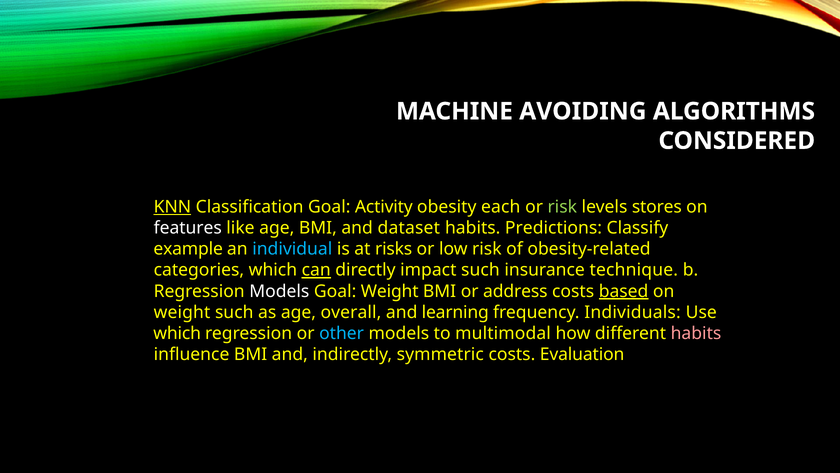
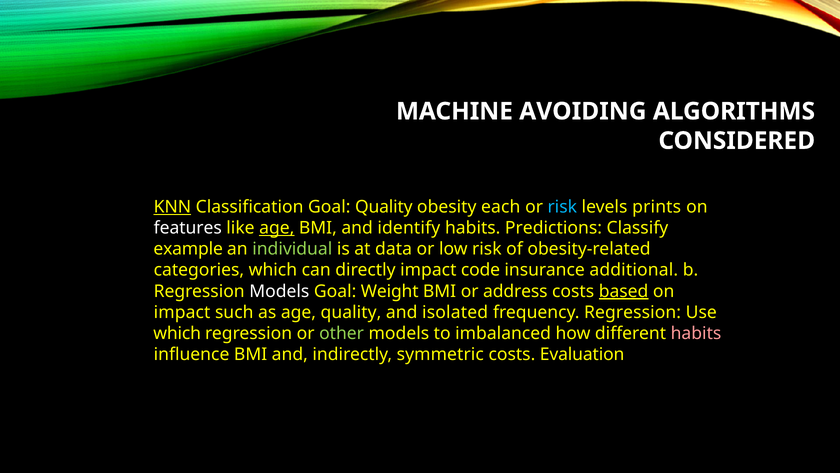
Goal Activity: Activity -> Quality (384, 207)
risk colour: light green -> light blue (562, 207)
stores: stores -> prints (657, 207)
age underline: none -> present (277, 228)
dataset: dataset -> identify (409, 228)
individual colour: light blue -> light green (292, 249)
risks: risks -> data (394, 249)
can underline: present -> none (316, 270)
impact such: such -> code (481, 270)
technique: technique -> additional (634, 270)
weight: weight -> impact (182, 312)
age overall: overall -> quality (351, 312)
learning: learning -> isolated (455, 312)
frequency Individuals: Individuals -> Regression (633, 312)
other colour: light blue -> light green (342, 333)
multimodal: multimodal -> imbalanced (503, 333)
